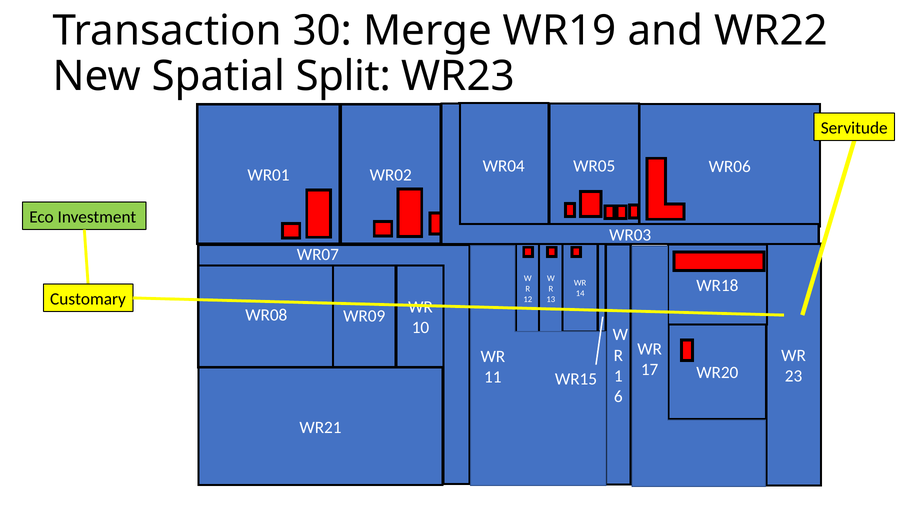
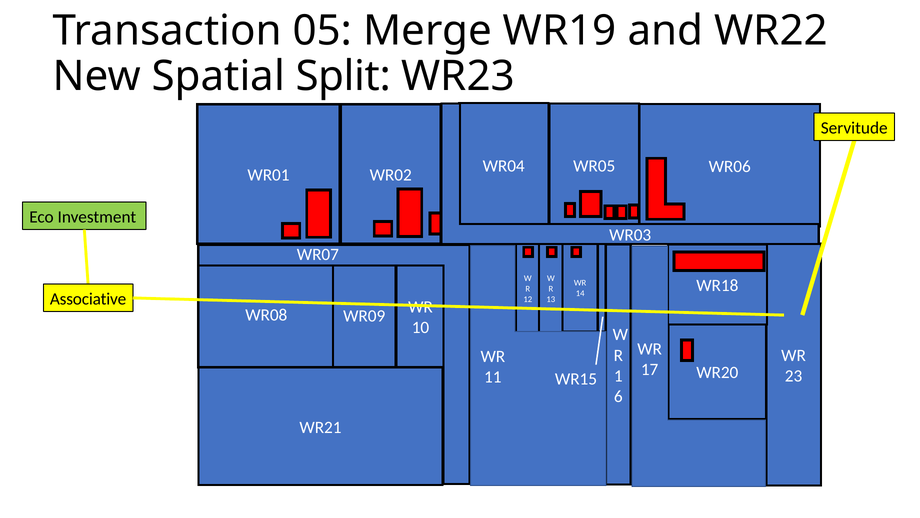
30: 30 -> 05 (323, 31)
Customary: Customary -> Associative (88, 299)
